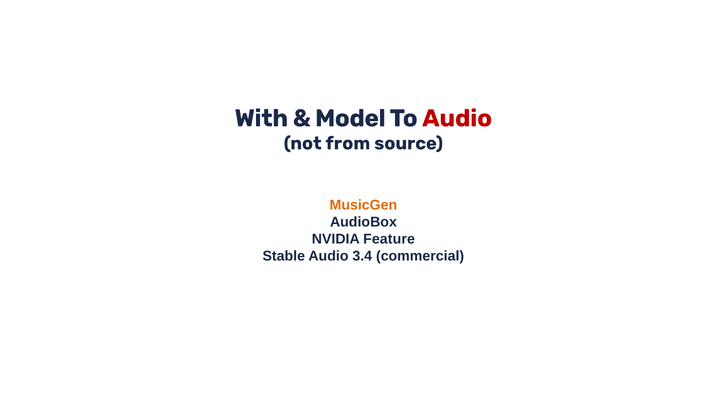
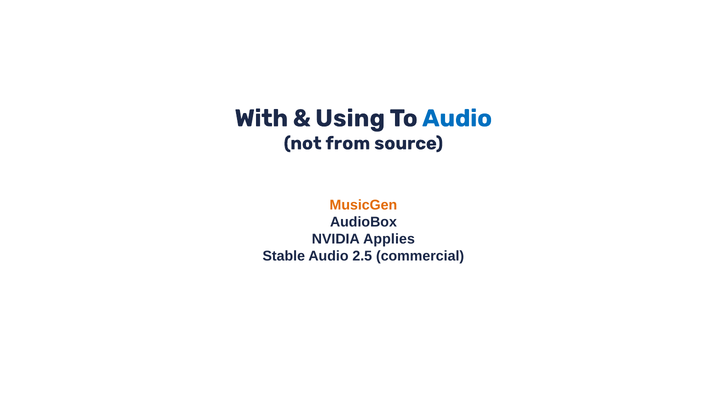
Model: Model -> Using (350, 118)
Audio colour: red -> blue (457, 118)
Feature: Feature -> Applies (389, 239)
3.4: 3.4 -> 2.5 (362, 256)
